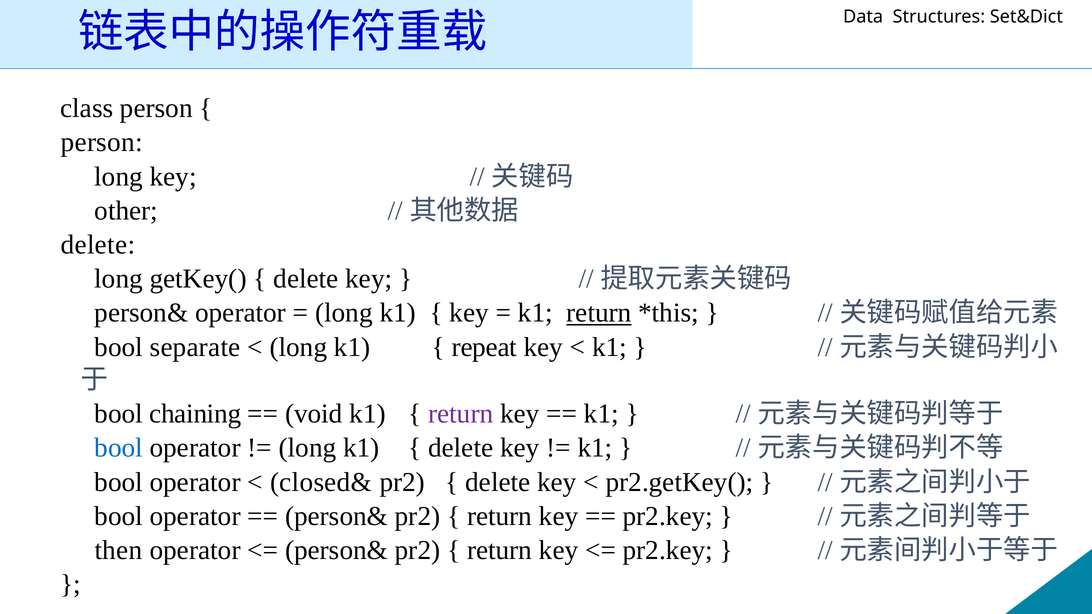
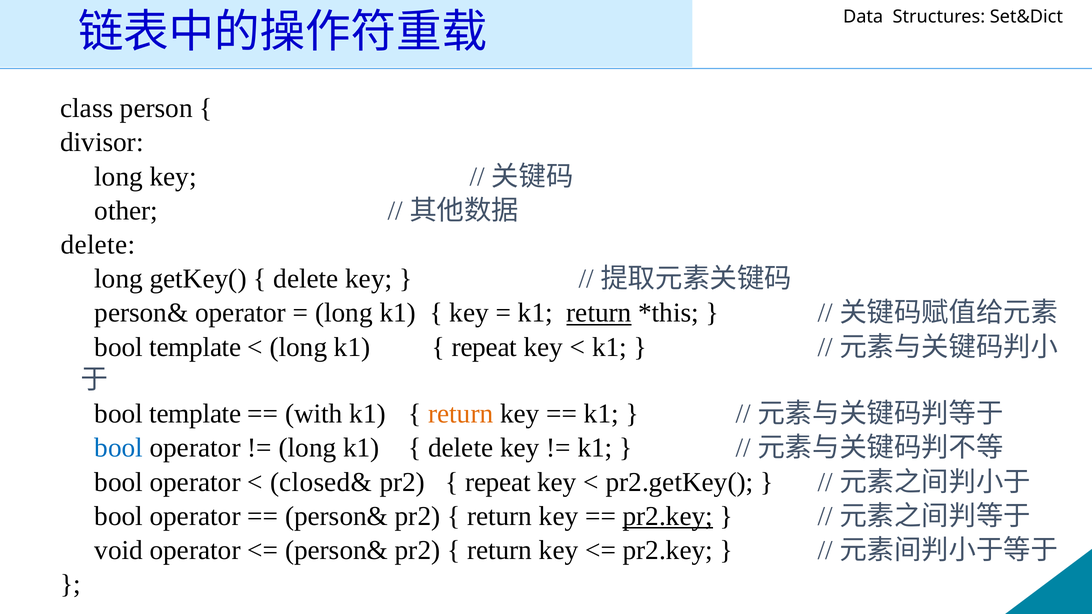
person: person -> divisor (102, 142)
separate: separate -> template (195, 347)
chaining: chaining -> template (195, 414)
void: void -> with (314, 414)
return colour: purple -> orange (461, 414)
delete: delete -> repeat (498, 482)
pr2.key underline: none -> present (668, 516)
then: then -> void (119, 550)
